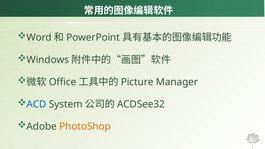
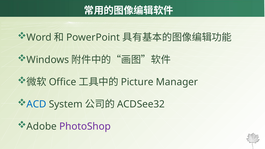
PhotoShop colour: orange -> purple (85, 127)
